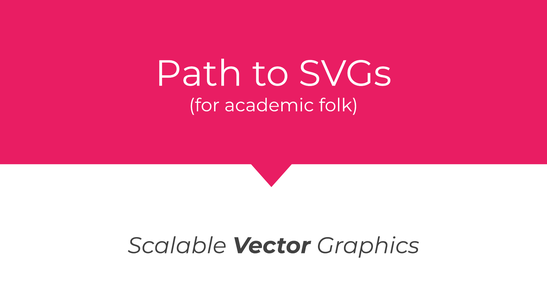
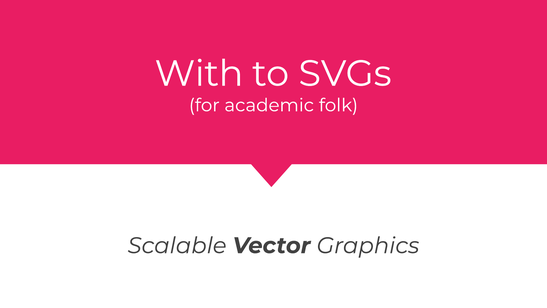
Path: Path -> With (199, 74)
